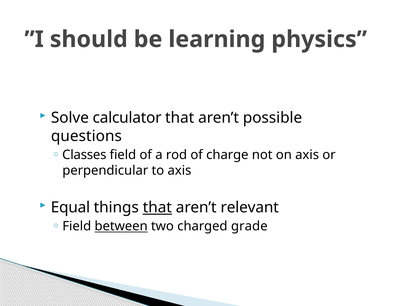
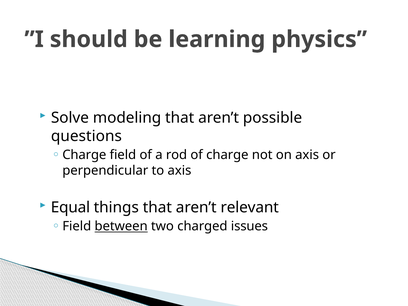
calculator: calculator -> modeling (127, 118)
Classes: Classes -> Charge (84, 155)
that underline: present -> none (157, 208)
grade: grade -> issues (249, 226)
